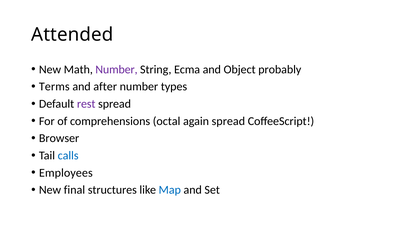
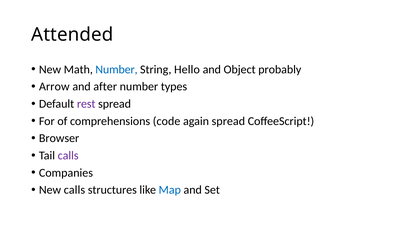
Number colour: purple -> blue (116, 69)
Ecma: Ecma -> Hello (187, 69)
Terms: Terms -> Arrow (54, 87)
octal: octal -> code (167, 121)
calls colour: blue -> purple (68, 155)
Employees: Employees -> Companies (66, 172)
New final: final -> calls (74, 190)
